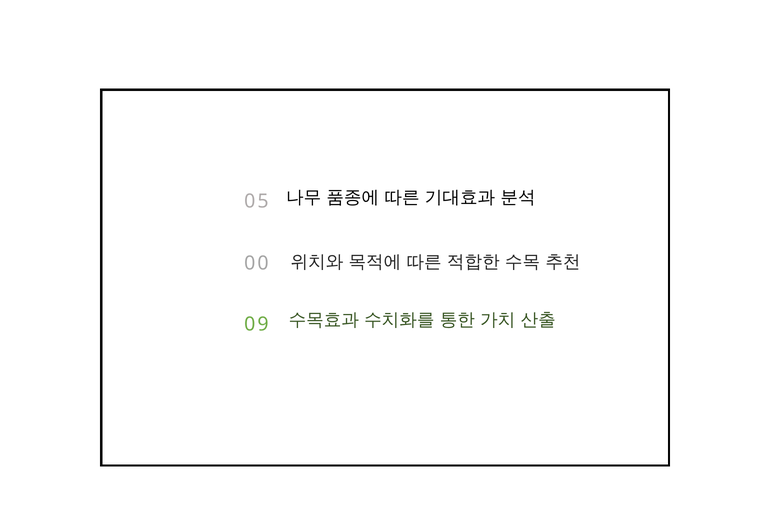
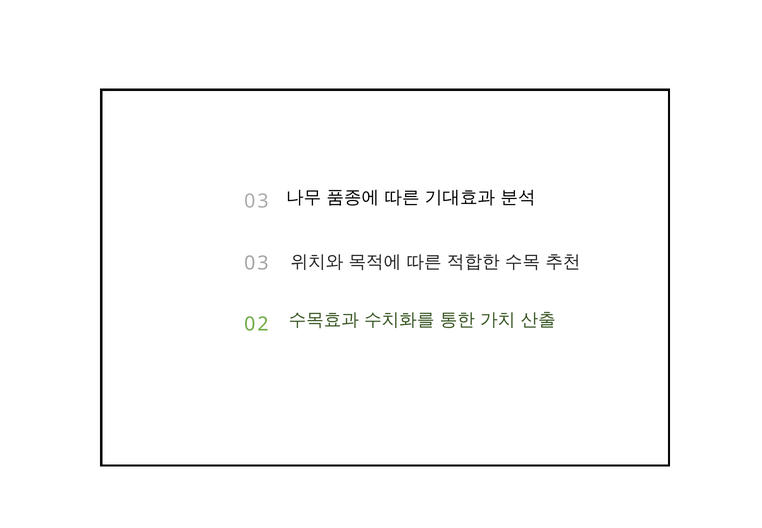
5: 5 -> 3 (263, 201)
0: 0 -> 3 (263, 263)
9: 9 -> 2 (263, 324)
